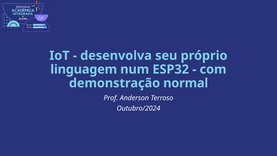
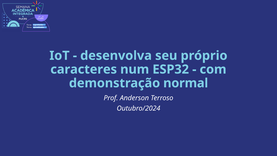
linguagem: linguagem -> caracteres (84, 69)
